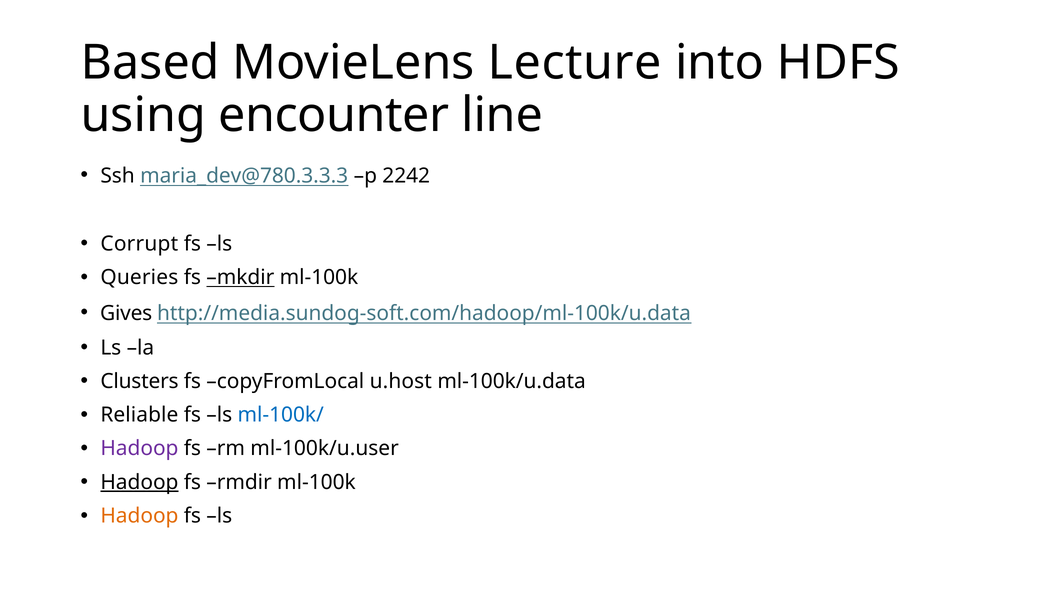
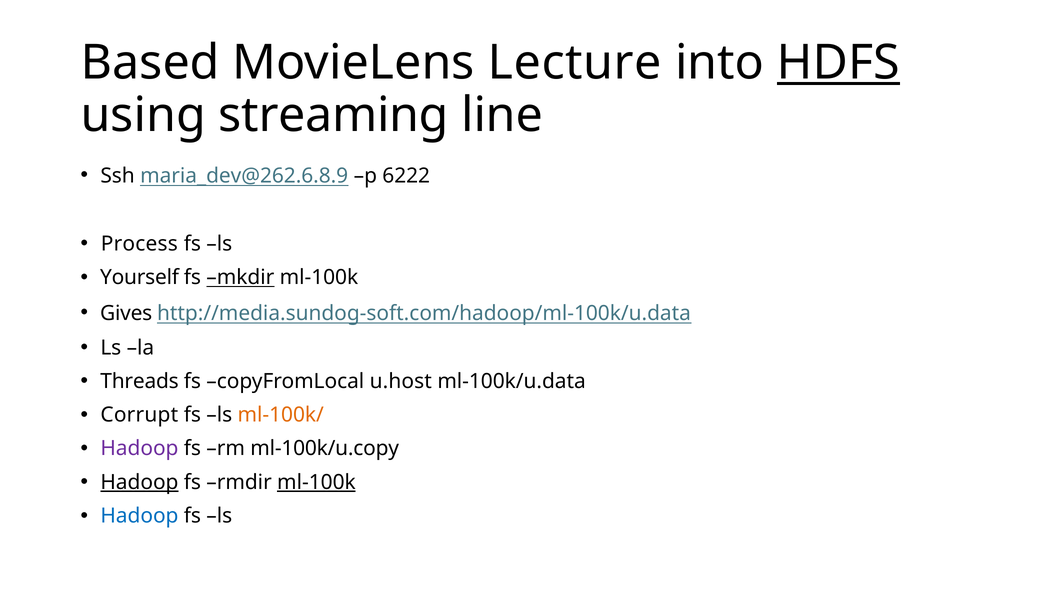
HDFS underline: none -> present (838, 63)
encounter: encounter -> streaming (334, 115)
maria_dev@780.3.3.3: maria_dev@780.3.3.3 -> maria_dev@262.6.8.9 (244, 176)
2242: 2242 -> 6222 (406, 176)
Corrupt: Corrupt -> Process (139, 244)
Queries: Queries -> Yourself (140, 277)
Clusters: Clusters -> Threads (140, 381)
Reliable: Reliable -> Corrupt (139, 415)
ml-100k/ colour: blue -> orange (281, 415)
ml-100k/u.user: ml-100k/u.user -> ml-100k/u.copy (325, 448)
ml-100k underline: none -> present (316, 482)
Hadoop colour: orange -> blue (139, 515)
